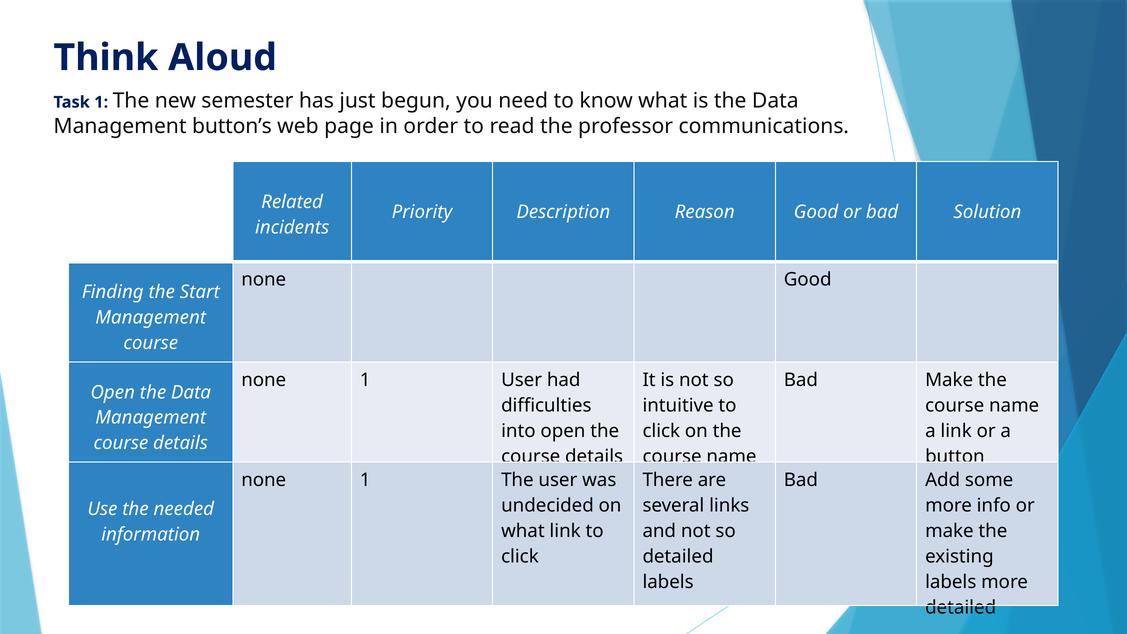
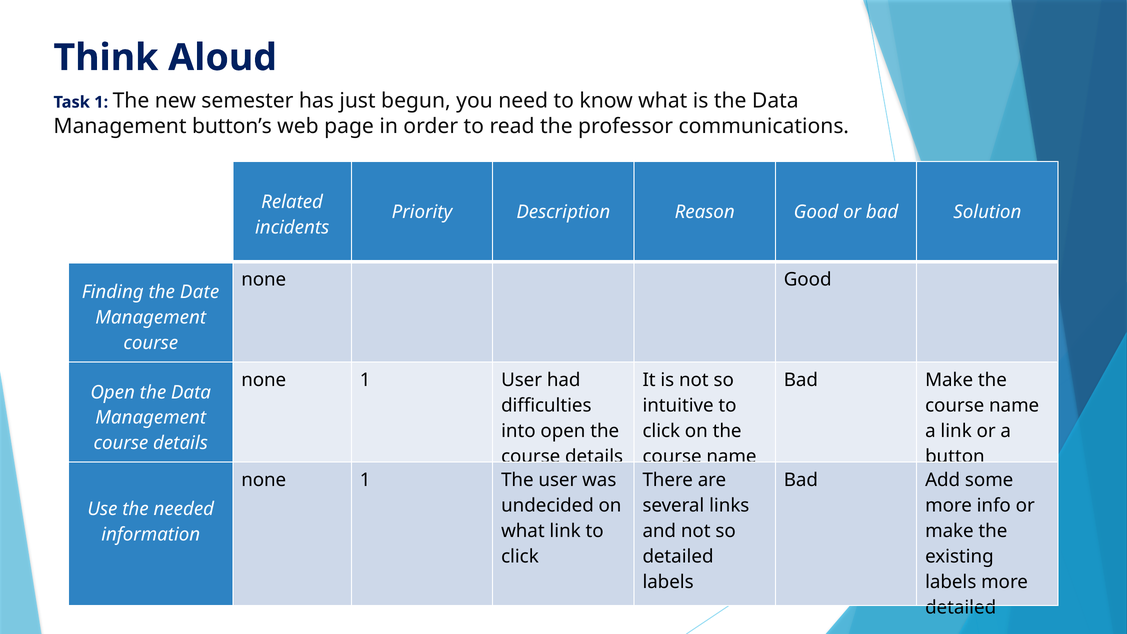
Start: Start -> Date (200, 292)
